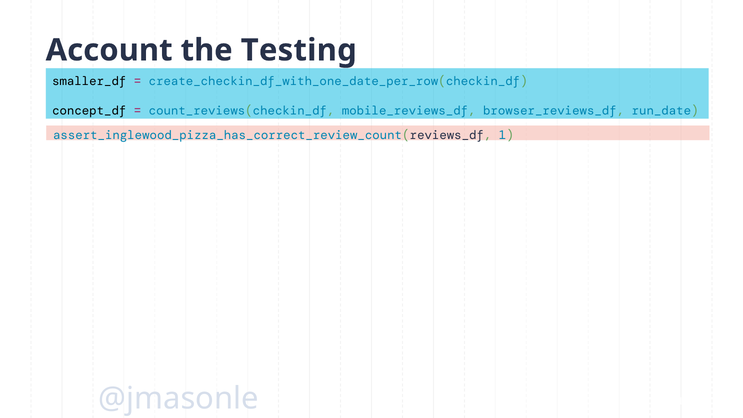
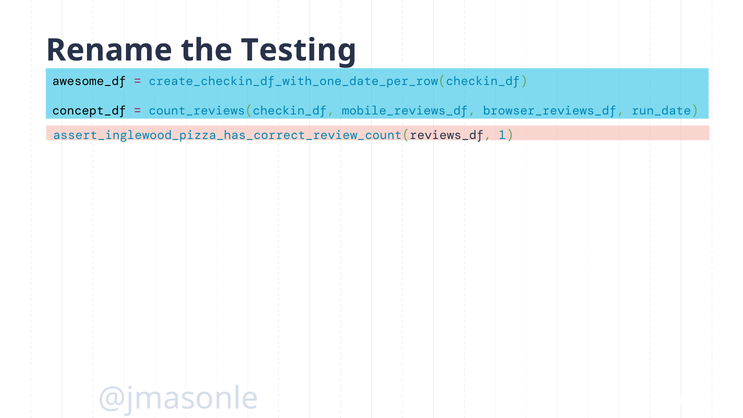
Account: Account -> Rename (109, 50)
smaller_df: smaller_df -> awesome_df (89, 81)
